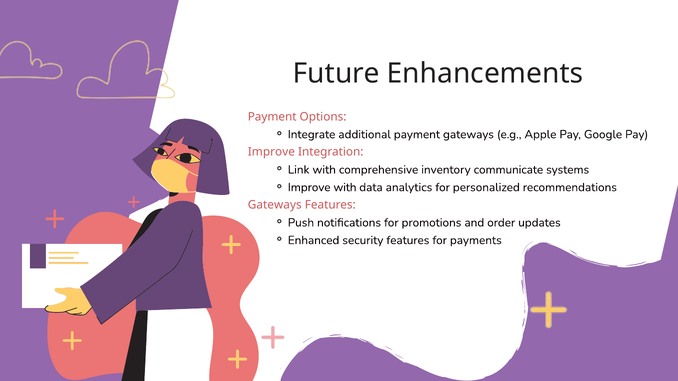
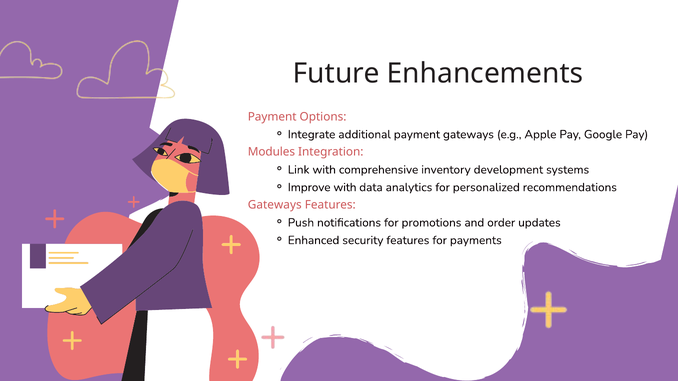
Improve: Improve -> Modules (271, 152)
communicate: communicate -> development (508, 170)
